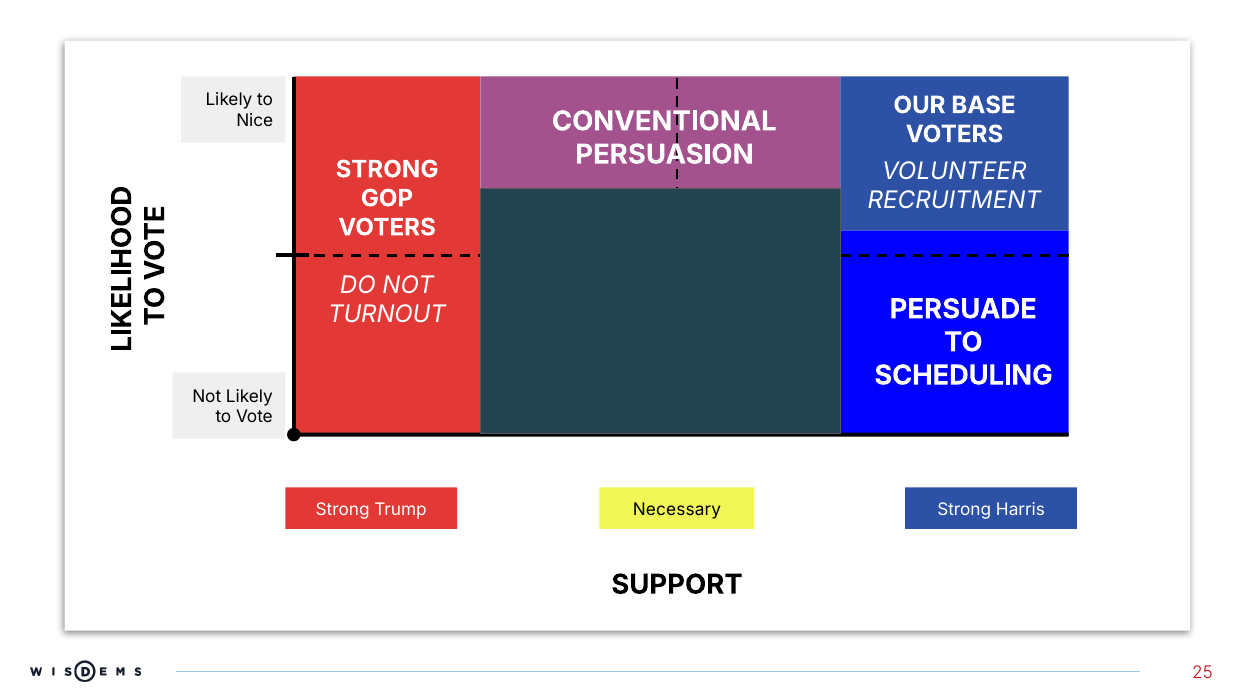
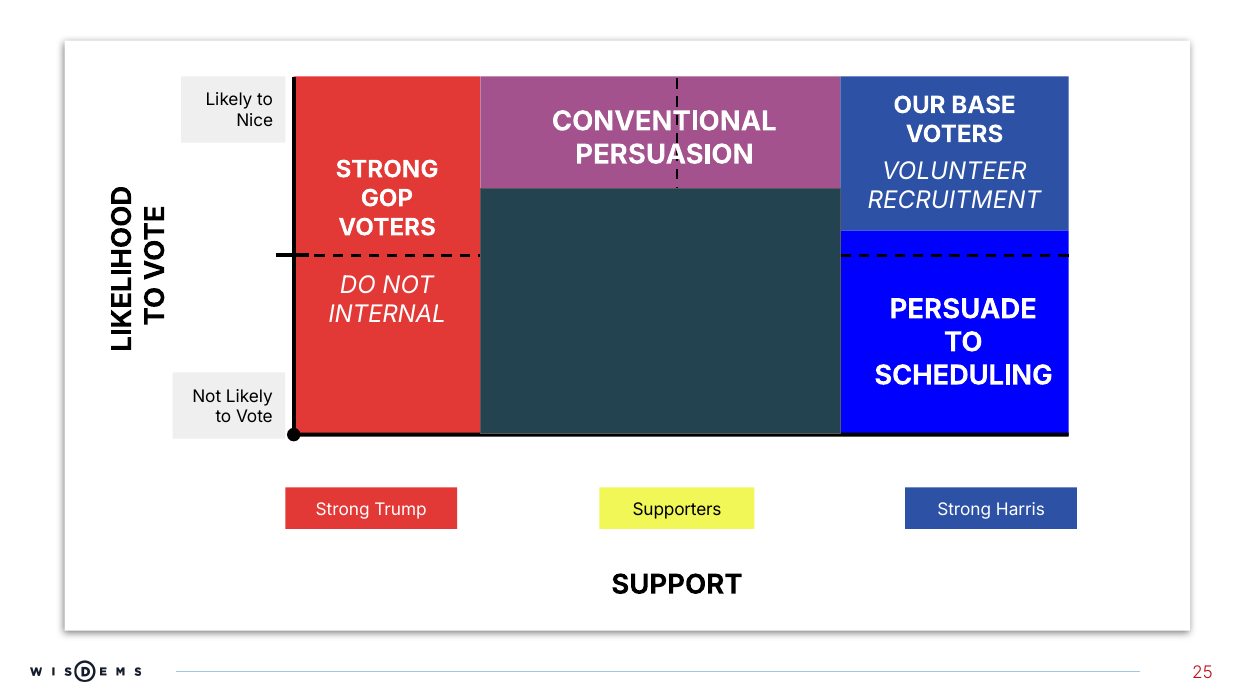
TURNOUT: TURNOUT -> INTERNAL (387, 314)
Necessary: Necessary -> Supporters (677, 509)
